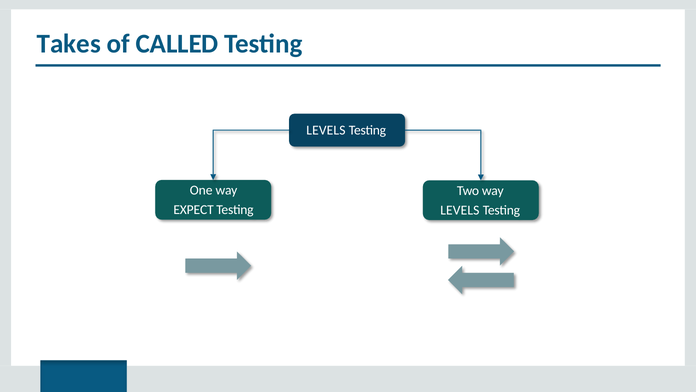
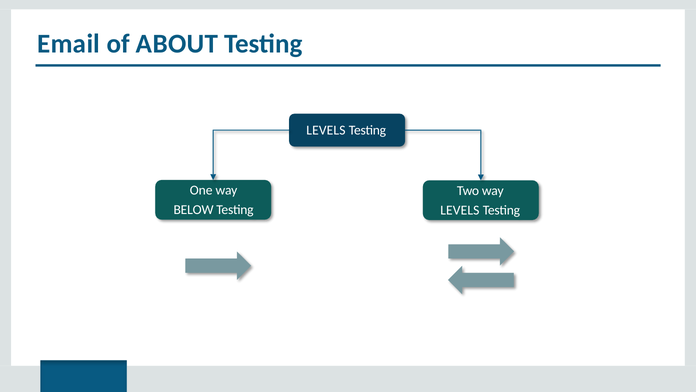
Takes: Takes -> Email (69, 44)
CALLED: CALLED -> ABOUT (177, 44)
EXPECT: EXPECT -> BELOW (194, 209)
